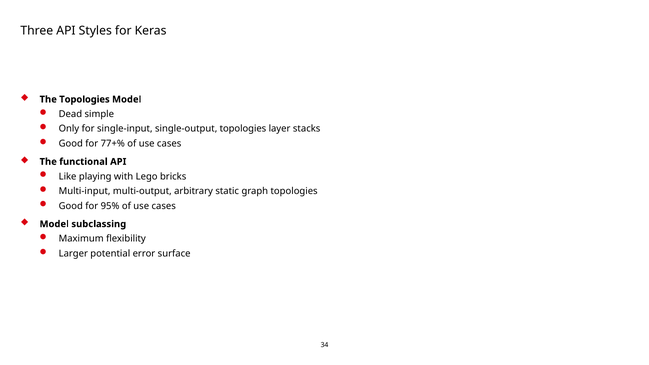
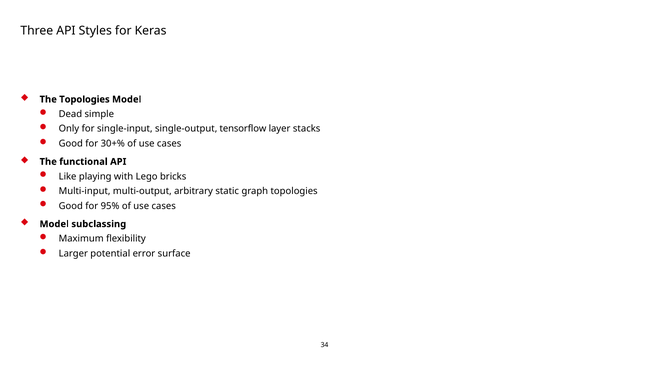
single-output topologies: topologies -> tensorflow (243, 129)
77+%: 77+% -> 30+% (113, 144)
